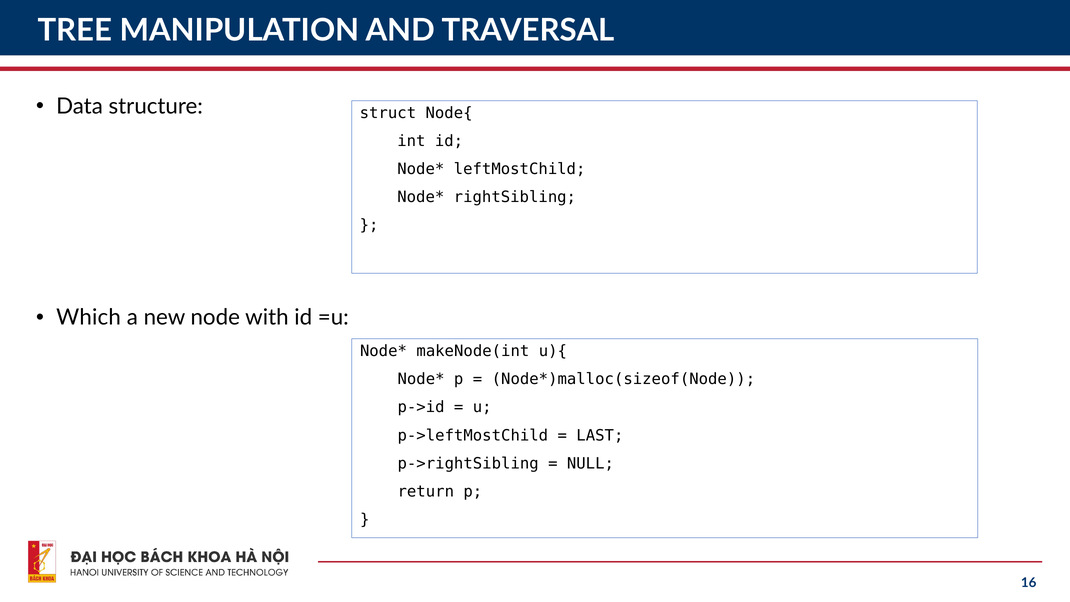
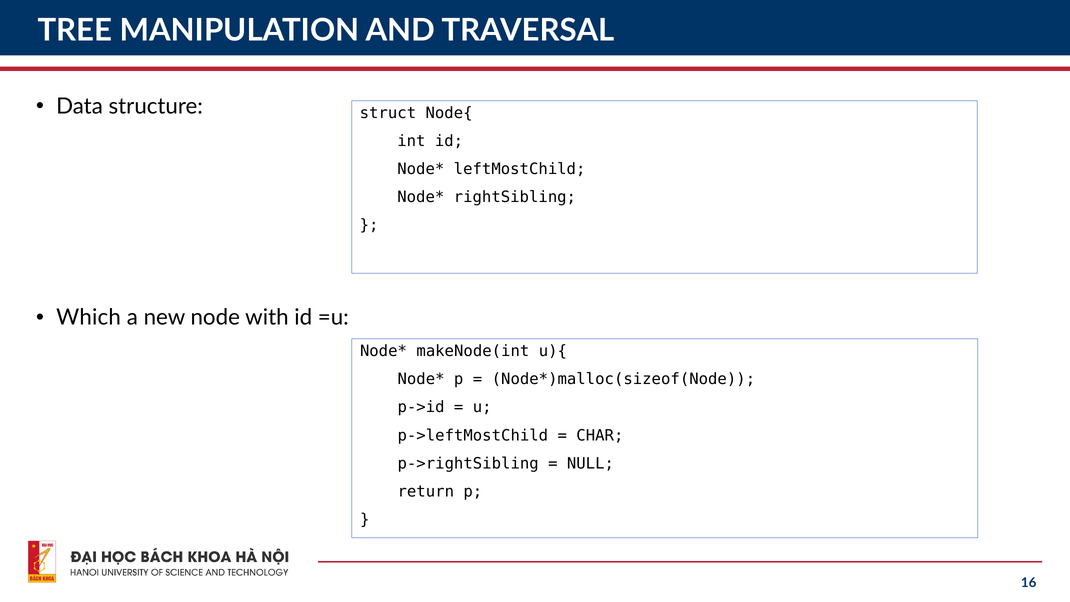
LAST: LAST -> CHAR (600, 435)
